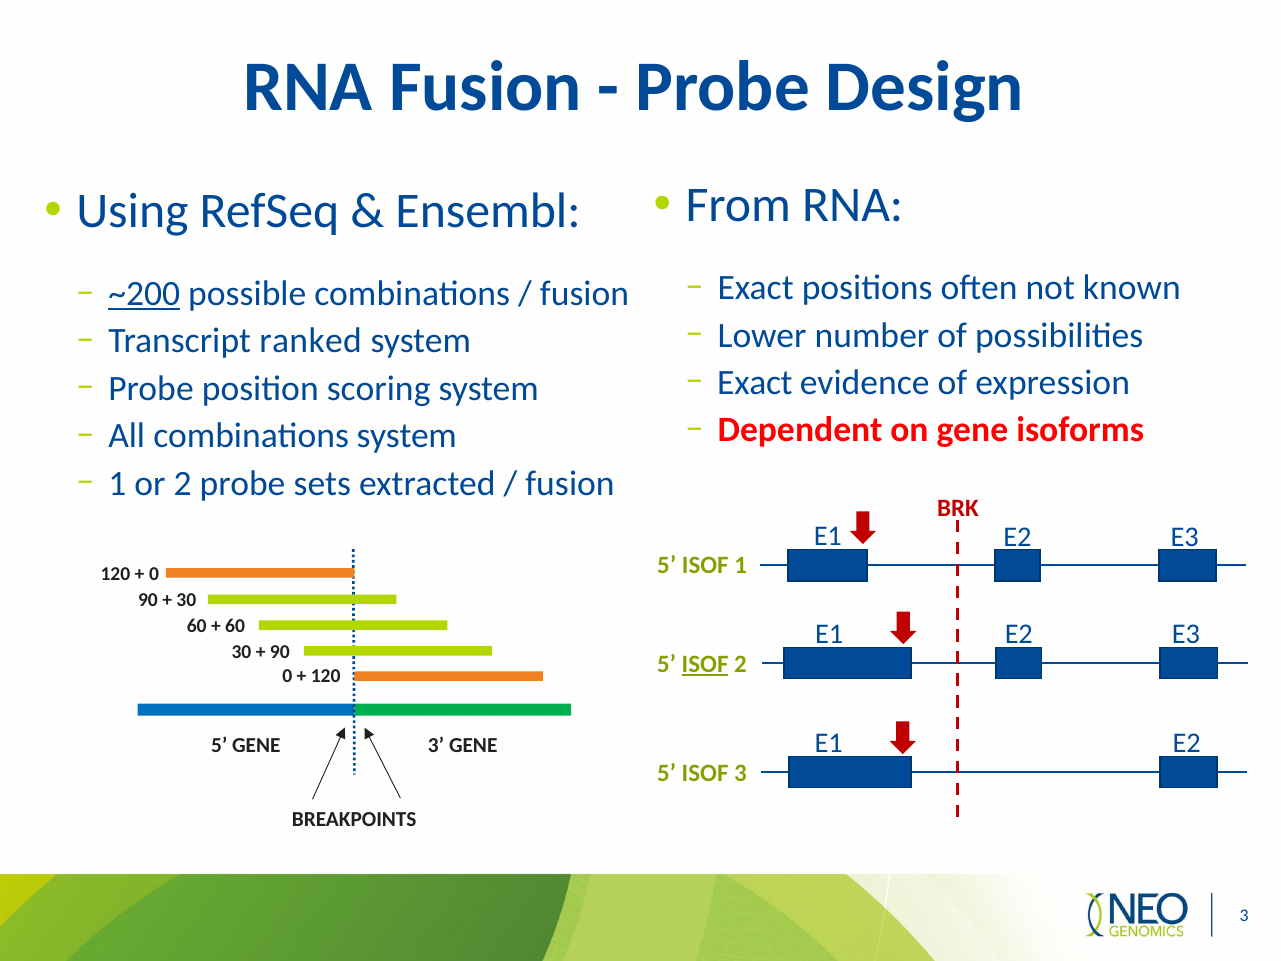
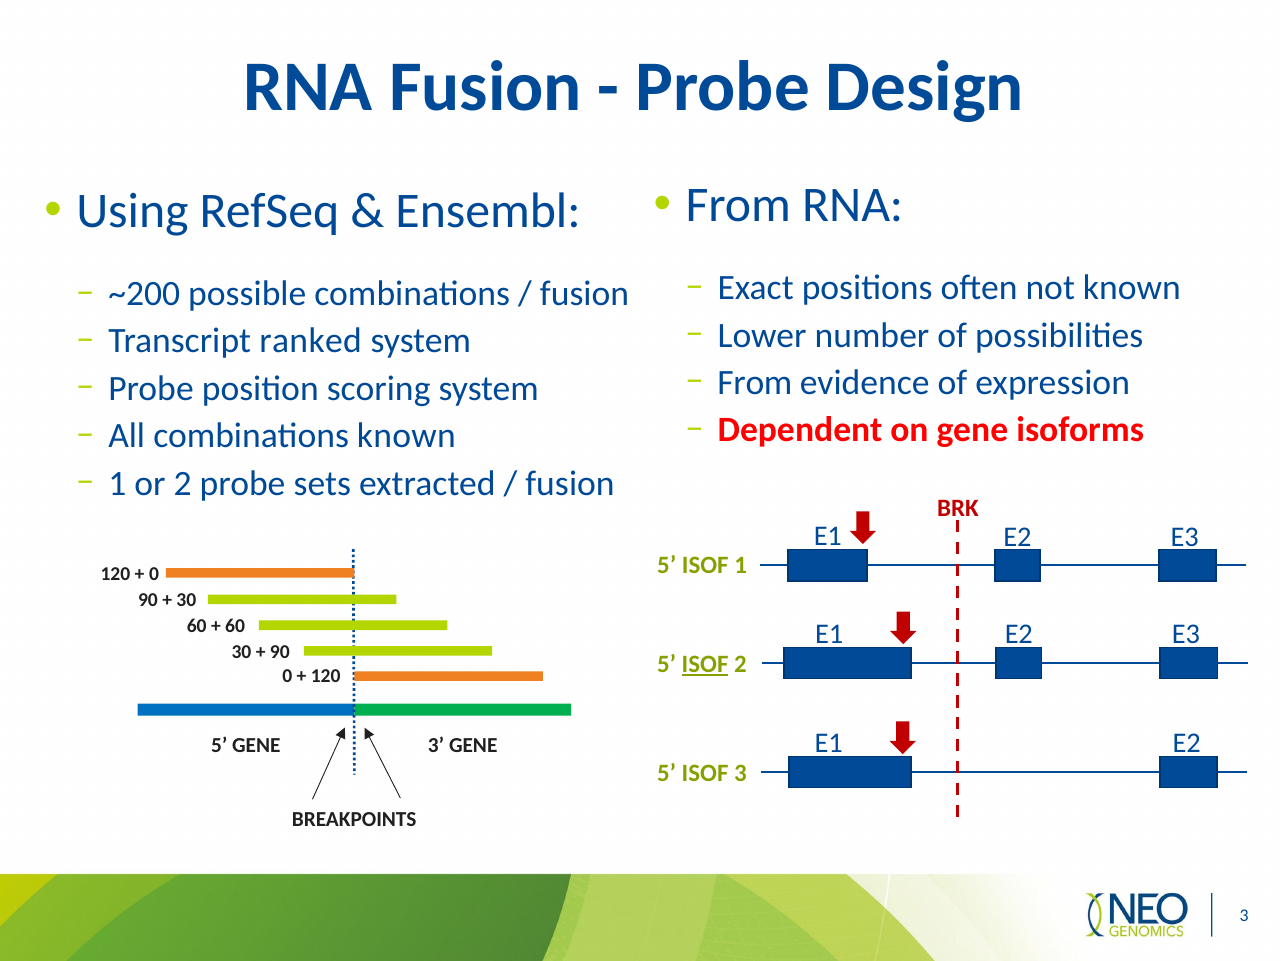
~200 underline: present -> none (144, 294)
Exact: Exact -> From (755, 383)
combinations system: system -> known (406, 436)
